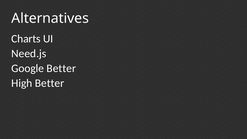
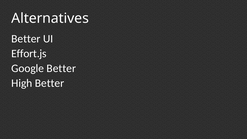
Charts: Charts -> Better (26, 39)
Need.js: Need.js -> Effort.js (29, 54)
